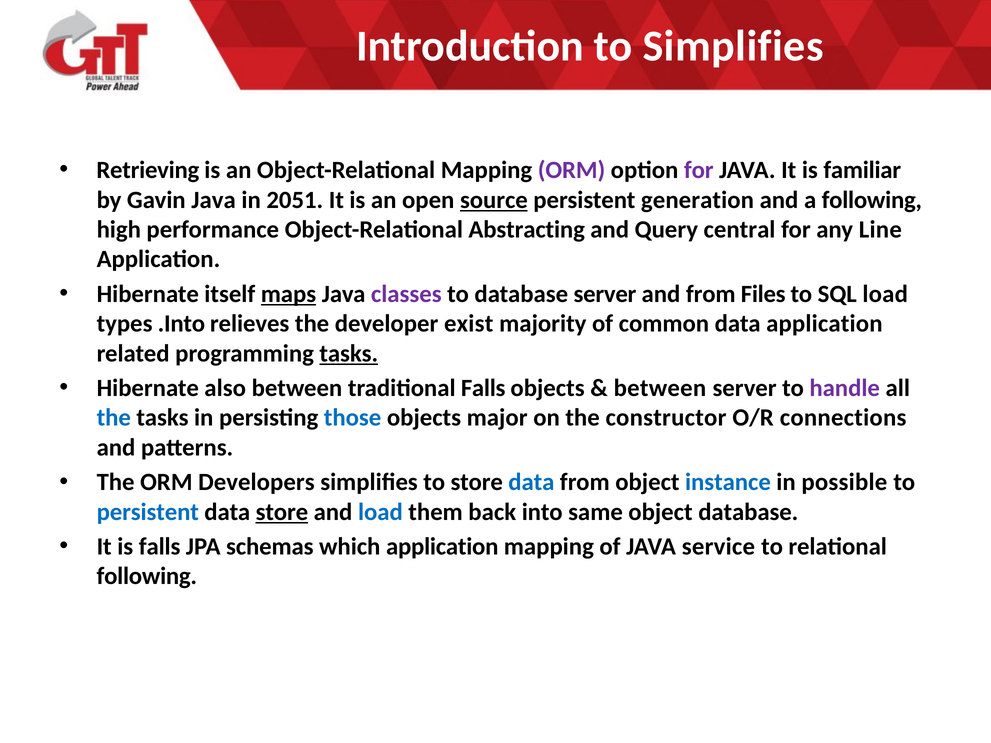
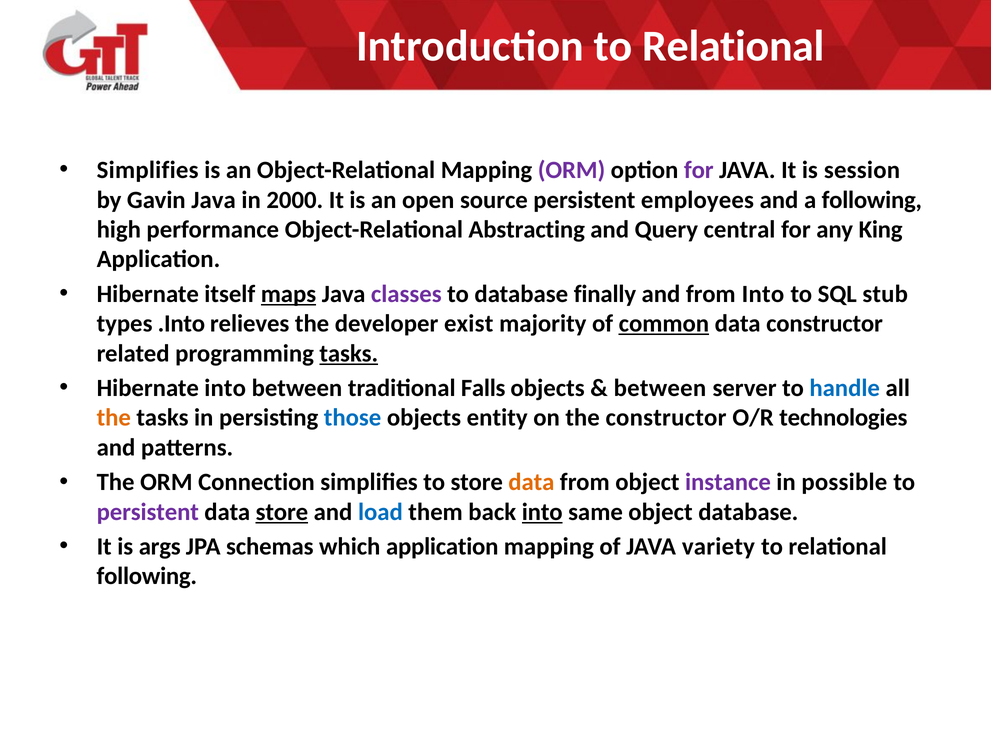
Introduction to Simplifies: Simplifies -> Relational (733, 46)
Retrieving: Retrieving -> Simplifies (148, 170)
familiar: familiar -> session (862, 170)
2051: 2051 -> 2000 (295, 200)
source underline: present -> none (494, 200)
generation: generation -> employees (697, 200)
Line: Line -> King (881, 230)
database server: server -> finally (605, 294)
from Files: Files -> Into (763, 294)
SQL load: load -> stub (885, 294)
common underline: none -> present (664, 324)
data application: application -> constructor (825, 324)
Hibernate also: also -> into (225, 388)
handle colour: purple -> blue (845, 388)
the colour: blue -> orange (114, 418)
major: major -> entity (497, 418)
connections: connections -> technologies (843, 418)
Developers: Developers -> Connection (256, 482)
data colour: blue -> orange (531, 482)
instance colour: blue -> purple (728, 482)
persistent colour: blue -> purple (148, 512)
into underline: none -> present (542, 512)
is falls: falls -> args (160, 547)
service: service -> variety (718, 547)
